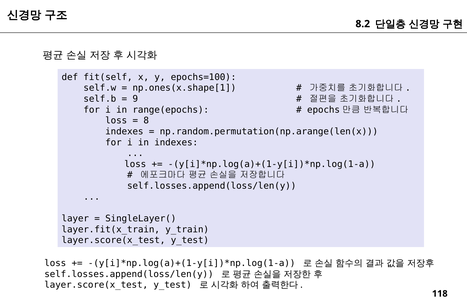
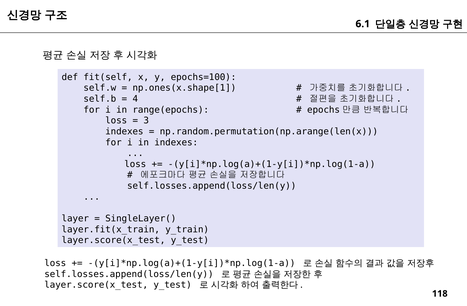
8.2: 8.2 -> 6.1 (363, 24)
9: 9 -> 4 (135, 99)
8: 8 -> 3 (146, 121)
